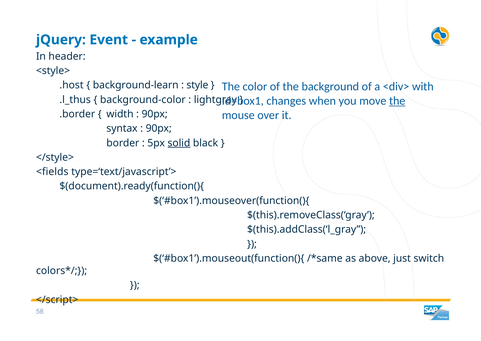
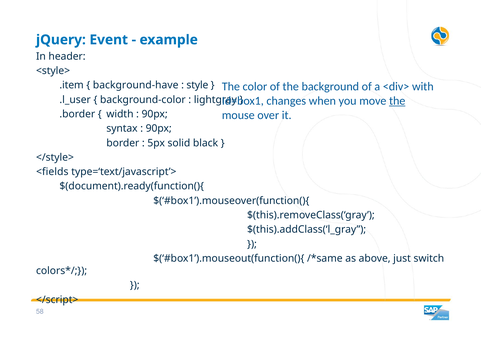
.host: .host -> .item (72, 85)
background-learn: background-learn -> background-have (136, 85)
.l_thus: .l_thus -> .l_user (75, 99)
solid underline: present -> none (179, 143)
